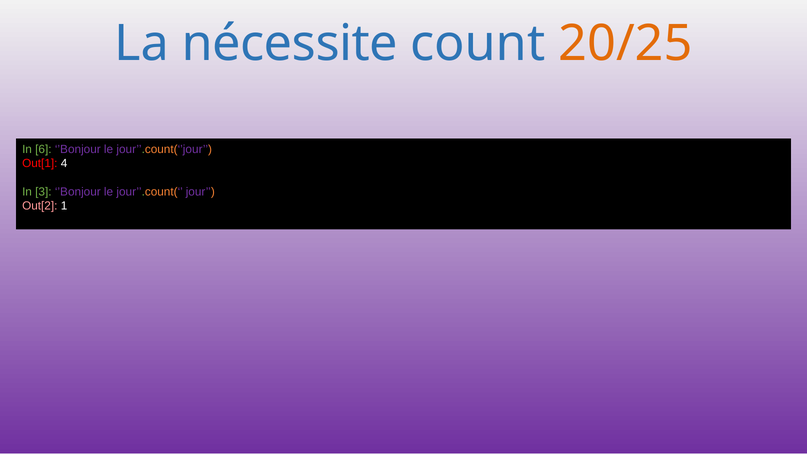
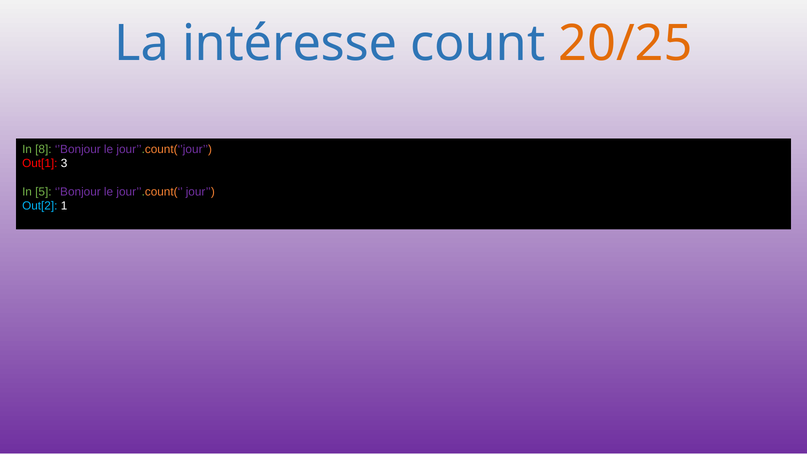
nécessite: nécessite -> intéresse (290, 44)
6: 6 -> 8 (43, 149)
4: 4 -> 3 (64, 164)
3: 3 -> 5 (43, 192)
Out[2 colour: pink -> light blue (40, 206)
